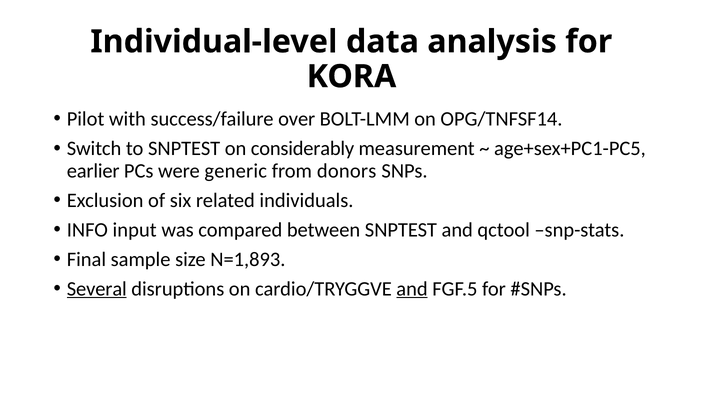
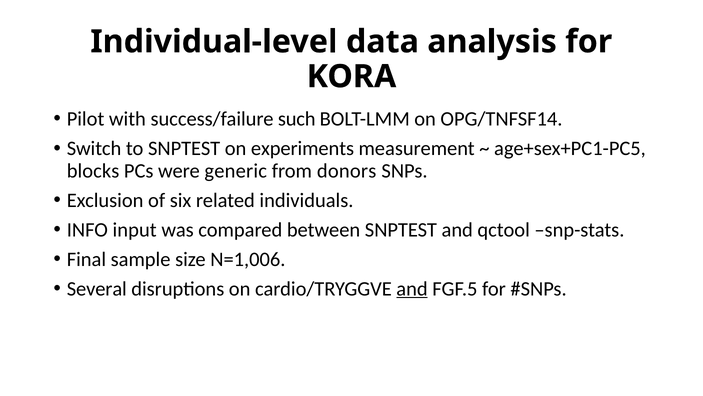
over: over -> such (297, 119)
considerably: considerably -> experiments (302, 148)
earlier: earlier -> blocks (93, 170)
N=1,893: N=1,893 -> N=1,006 (248, 259)
Several underline: present -> none (97, 288)
